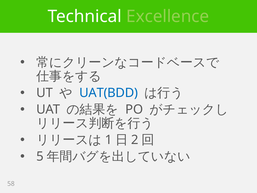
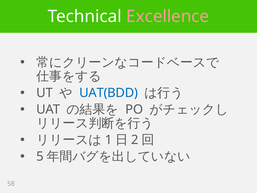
Excellence colour: light green -> pink (168, 16)
